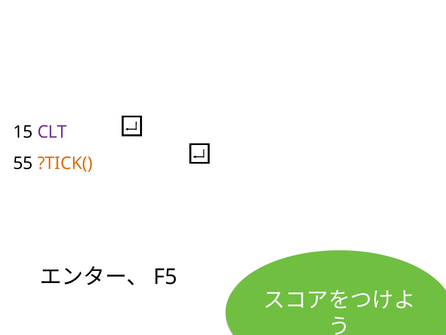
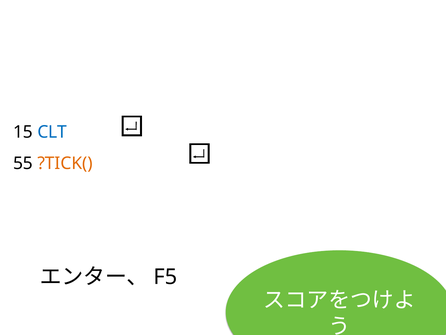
CLT colour: purple -> blue (52, 132)
